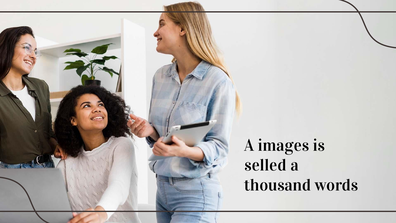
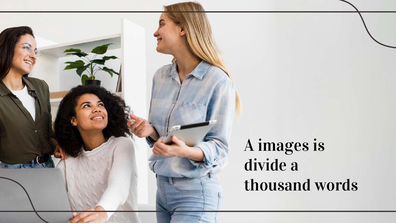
selled: selled -> divide (266, 165)
